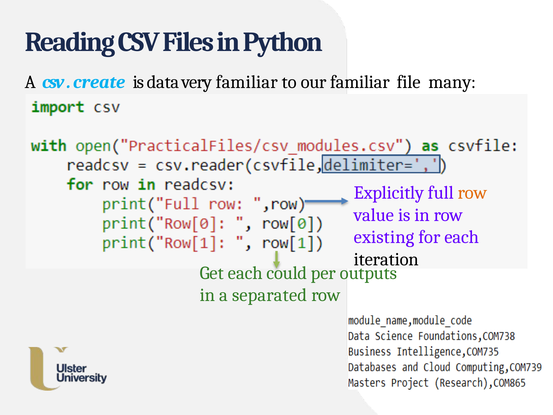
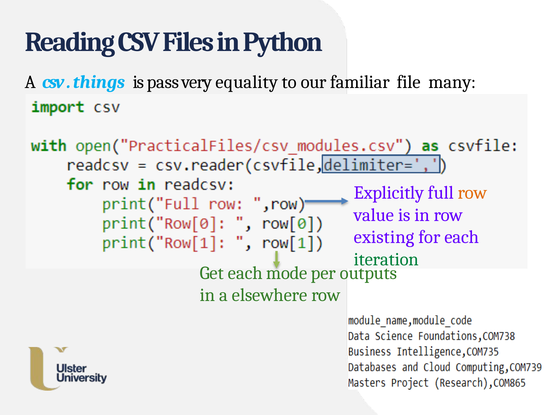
create: create -> things (99, 82)
data: data -> pass (163, 82)
very familiar: familiar -> equality (247, 82)
iteration colour: black -> green (386, 259)
could: could -> mode (287, 273)
separated: separated -> elsewhere (270, 295)
